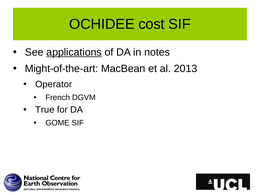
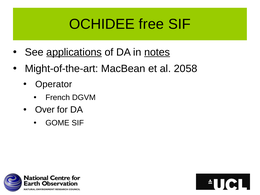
cost: cost -> free (151, 24)
notes underline: none -> present (157, 52)
2013: 2013 -> 2058 (186, 69)
True: True -> Over (45, 110)
